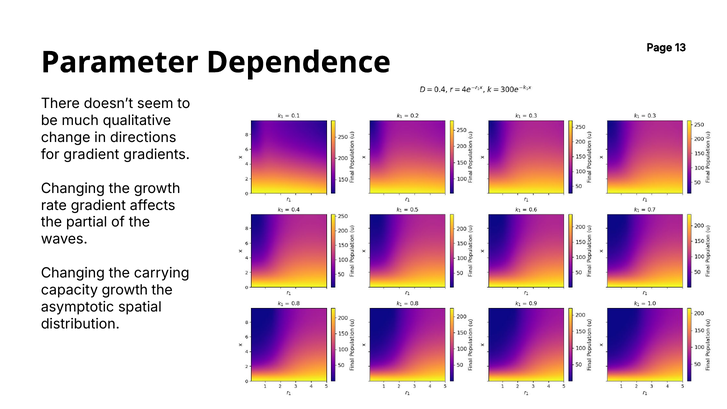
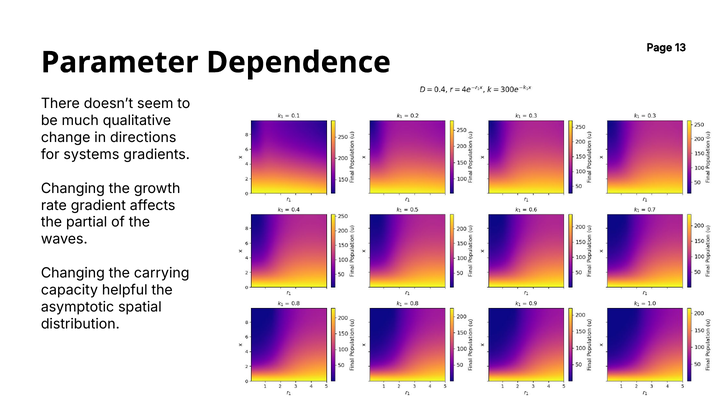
for gradient: gradient -> systems (91, 154)
capacity growth: growth -> helpful (125, 290)
